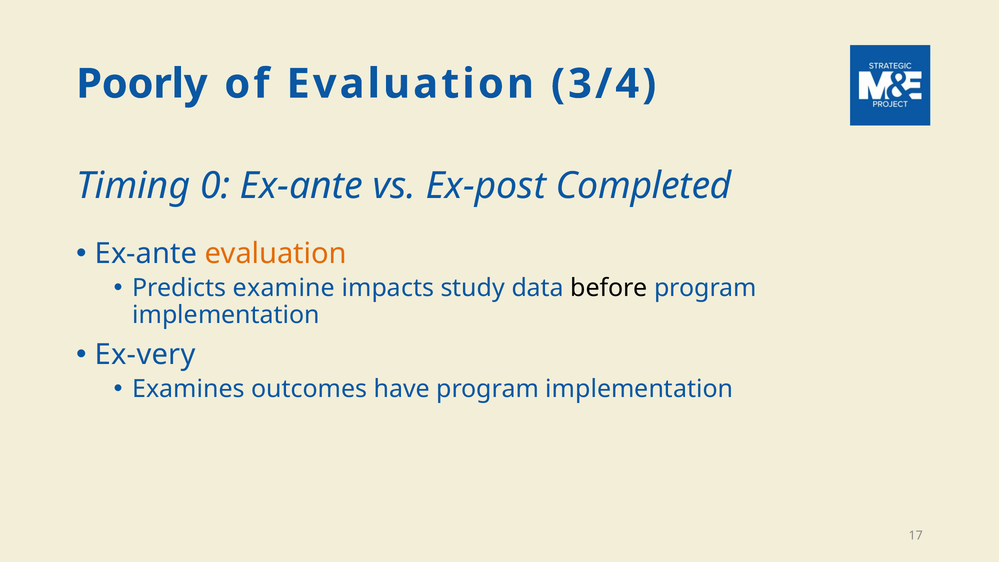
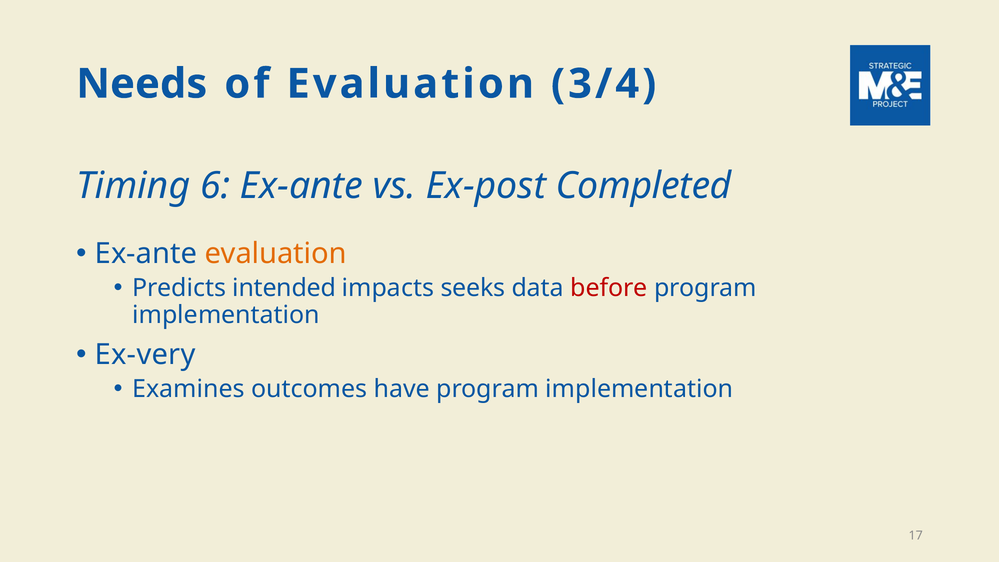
Poorly: Poorly -> Needs (142, 84)
0: 0 -> 6 (215, 186)
examine: examine -> intended (284, 288)
study: study -> seeks (473, 288)
before colour: black -> red (609, 288)
